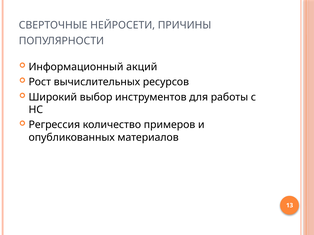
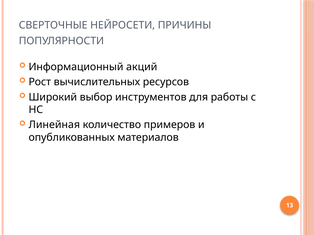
Регрессия: Регрессия -> Линейная (54, 125)
